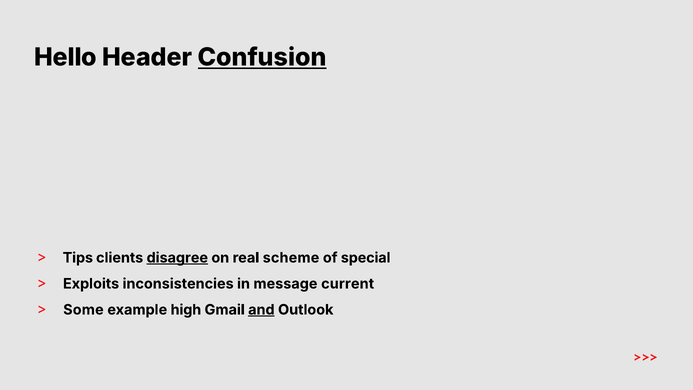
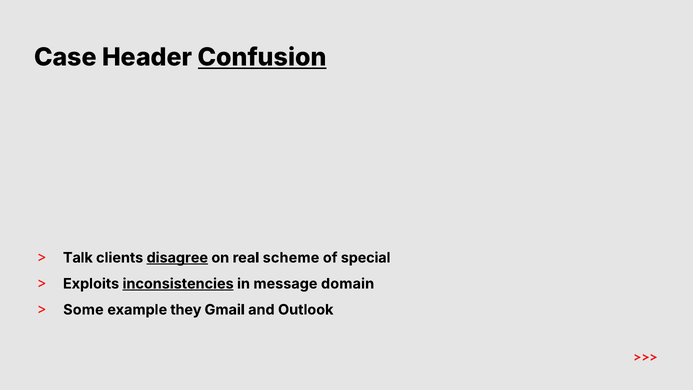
Hello: Hello -> Case (65, 57)
Tips: Tips -> Talk (78, 258)
inconsistencies underline: none -> present (178, 284)
current: current -> domain (348, 284)
high: high -> they (186, 310)
and underline: present -> none (261, 310)
